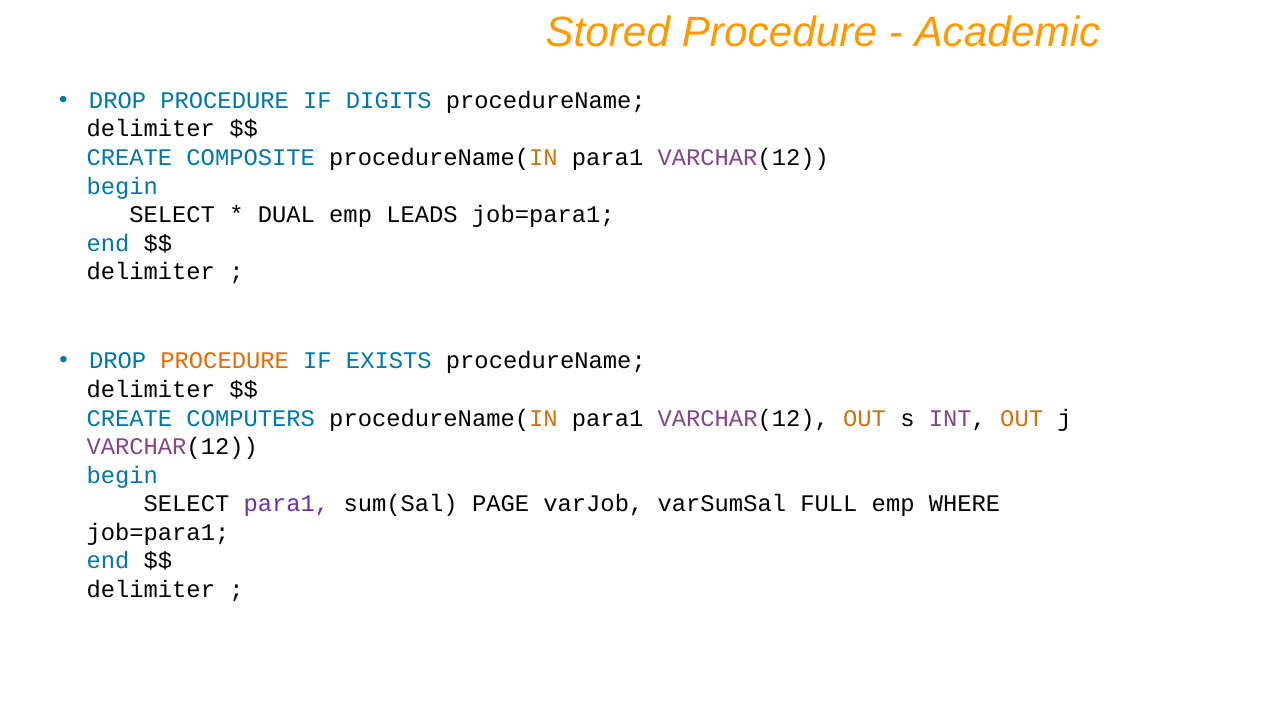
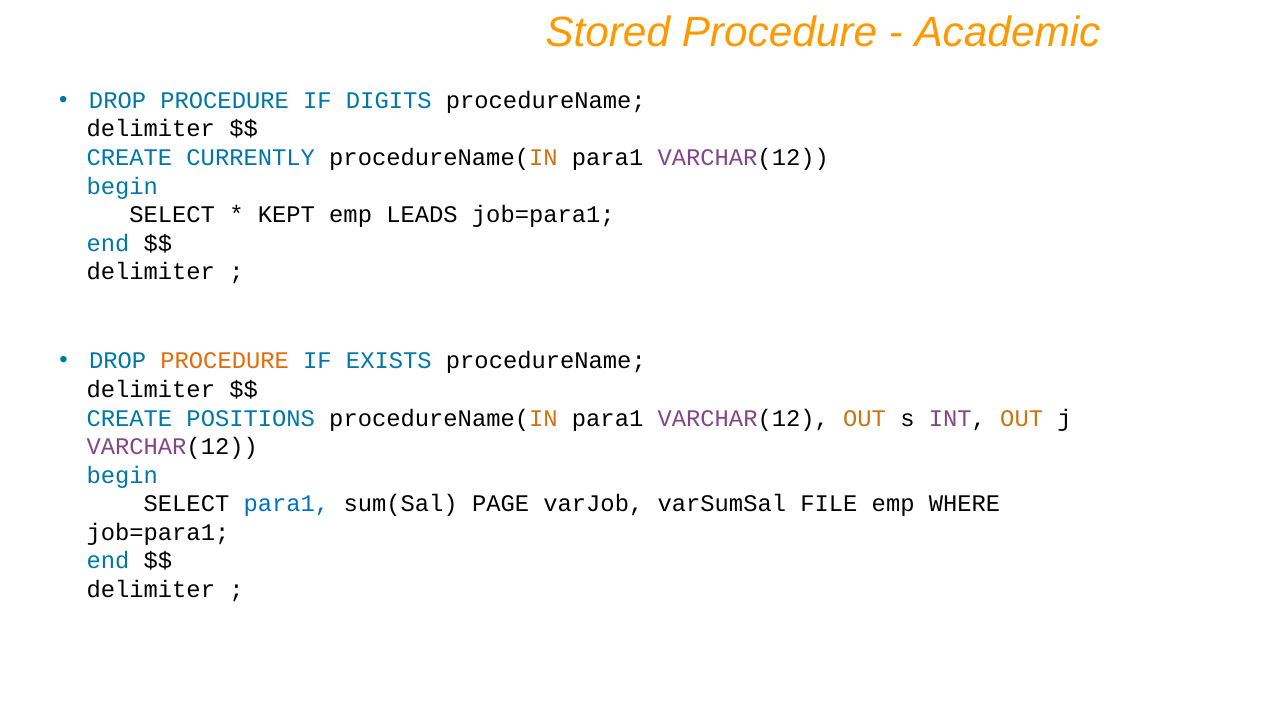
COMPOSITE: COMPOSITE -> CURRENTLY (251, 158)
DUAL: DUAL -> KEPT (286, 215)
COMPUTERS: COMPUTERS -> POSITIONS (251, 418)
para1 colour: purple -> blue (286, 504)
FULL: FULL -> FILE (829, 504)
